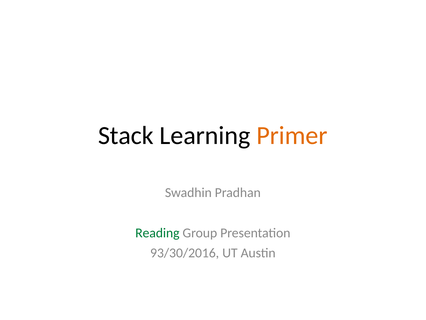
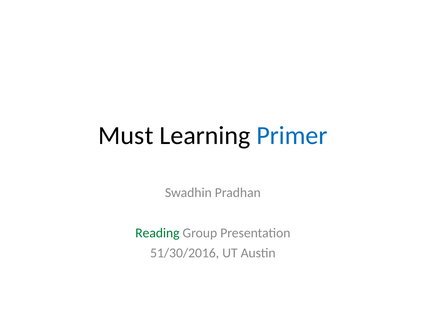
Stack: Stack -> Must (126, 135)
Primer colour: orange -> blue (292, 135)
93/30/2016: 93/30/2016 -> 51/30/2016 (185, 253)
